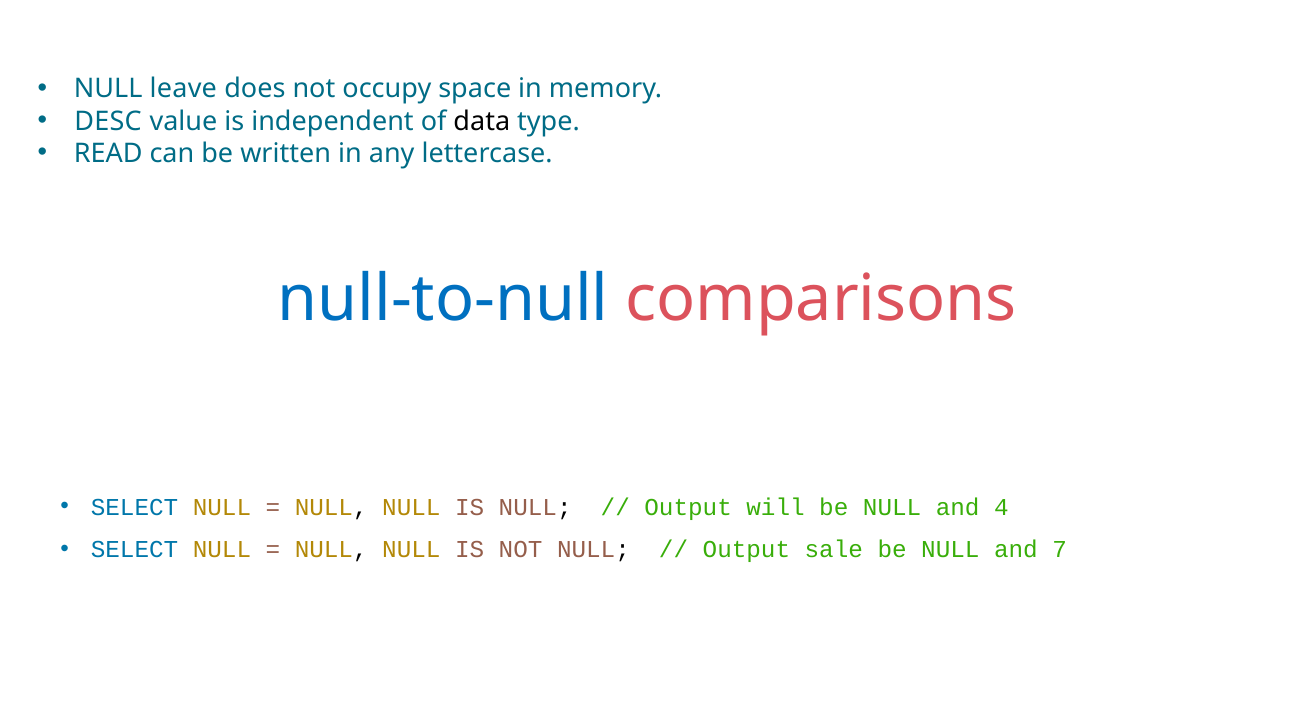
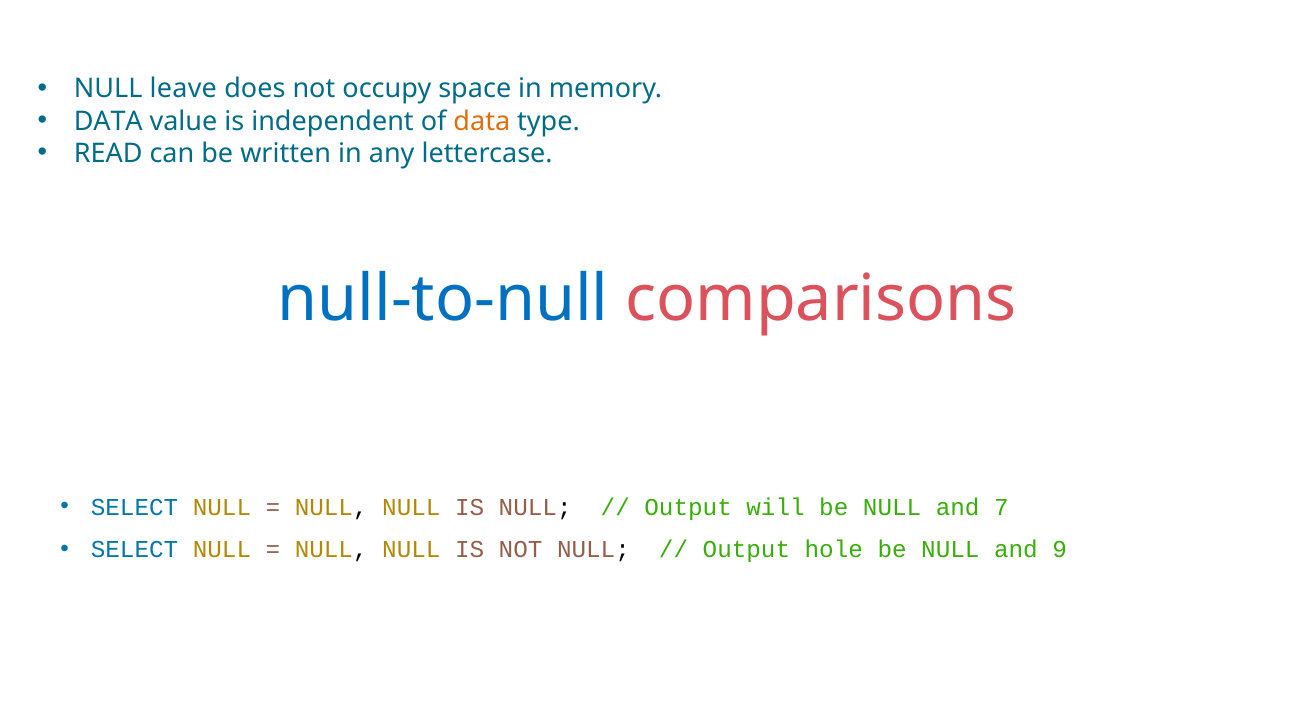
DESC: DESC -> DATA (108, 121)
data colour: black -> orange (482, 121)
4: 4 -> 7 (1001, 508)
sale: sale -> hole (834, 550)
7: 7 -> 9 (1060, 550)
